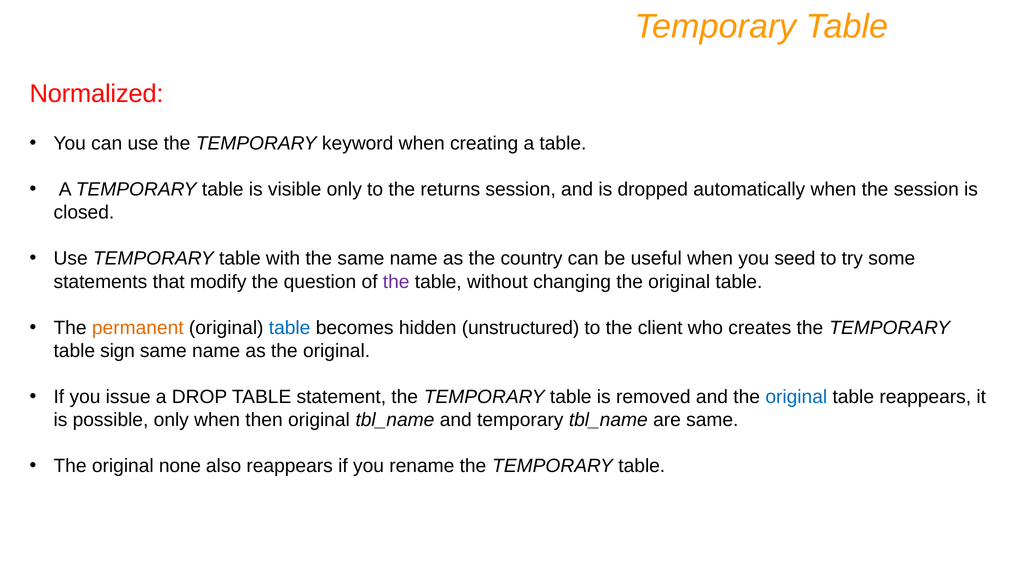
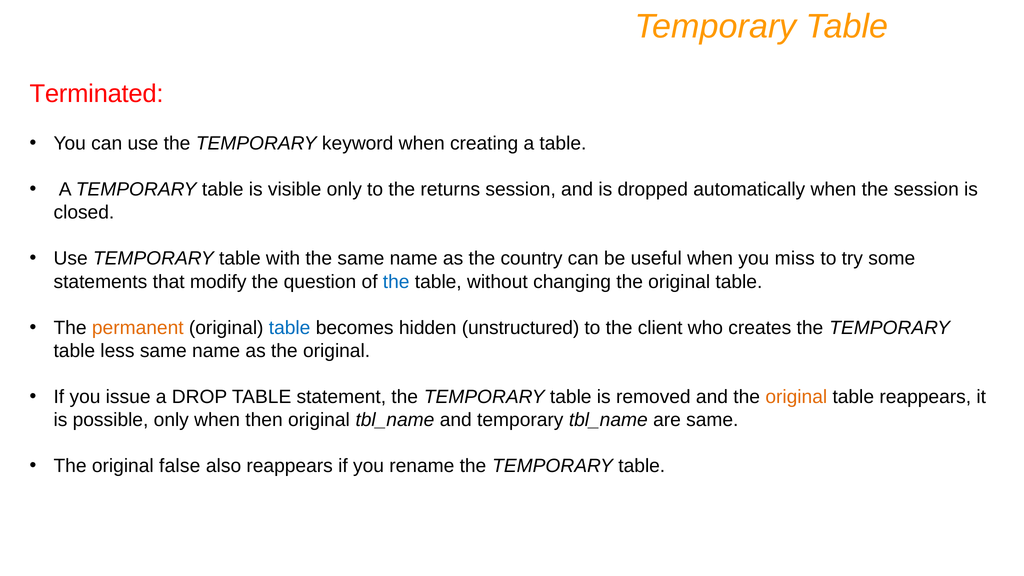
Normalized: Normalized -> Terminated (97, 94)
seed: seed -> miss (795, 259)
the colour: purple -> blue (396, 282)
sign: sign -> less (117, 351)
original colour: blue -> orange (796, 397)
none: none -> false (180, 466)
